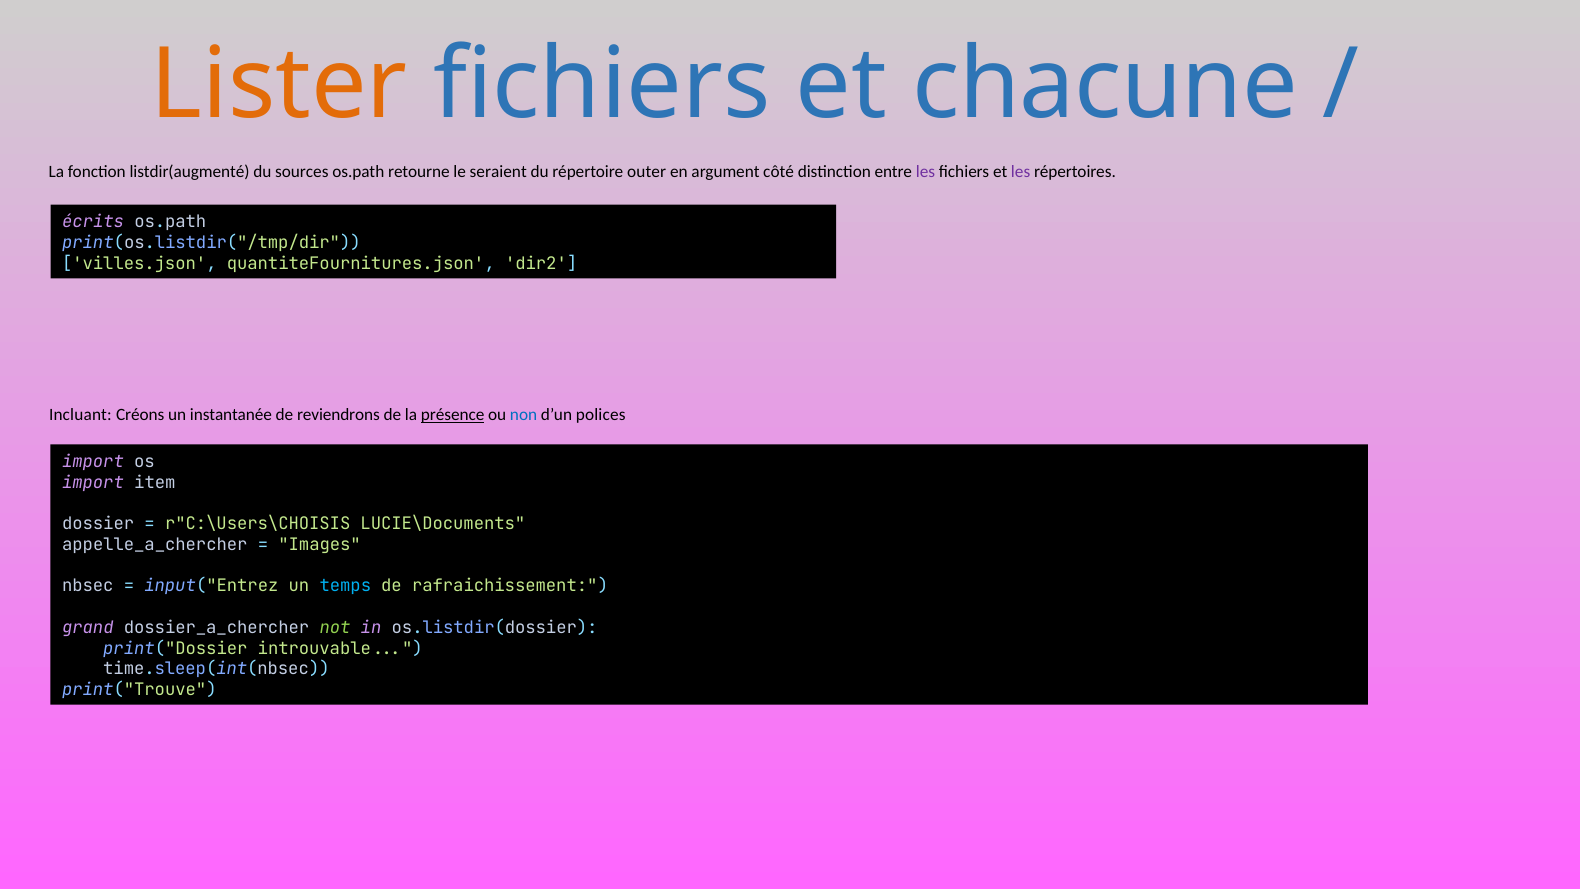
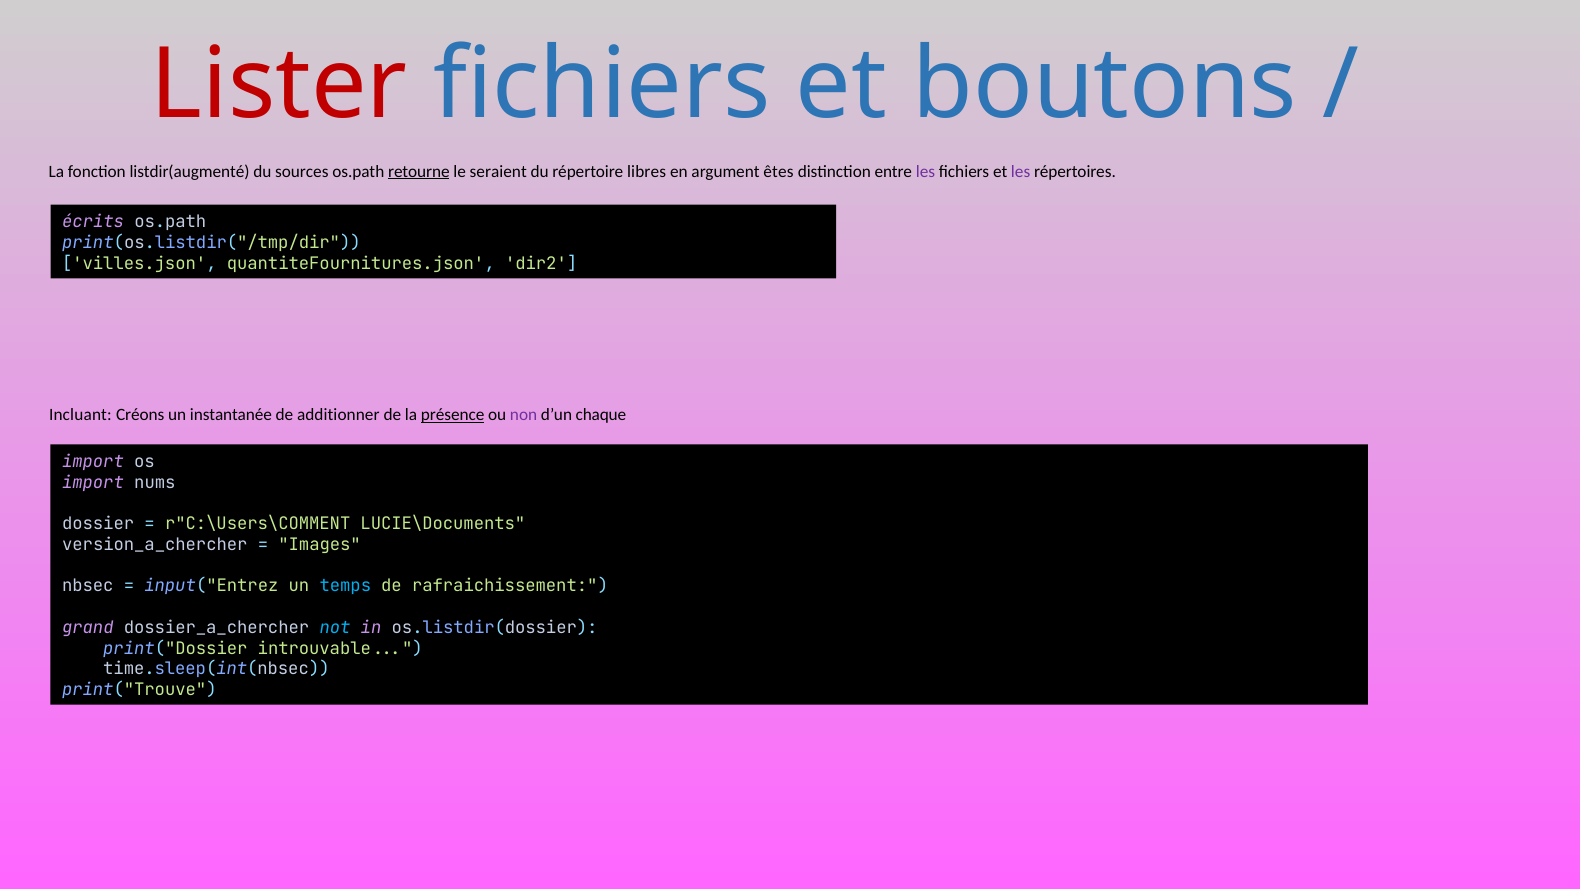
Lister colour: orange -> red (279, 85)
chacune: chacune -> boutons (1105, 85)
retourne underline: none -> present (419, 171)
outer: outer -> libres (647, 171)
côté: côté -> êtes (779, 171)
reviendrons: reviendrons -> additionner (338, 415)
non colour: blue -> purple (524, 415)
polices: polices -> chaque (601, 415)
item: item -> nums (155, 482)
r"C:\Users\CHOISIS: r"C:\Users\CHOISIS -> r"C:\Users\COMMENT (258, 524)
appelle_a_chercher: appelle_a_chercher -> version_a_chercher (155, 545)
not colour: light green -> light blue (335, 627)
